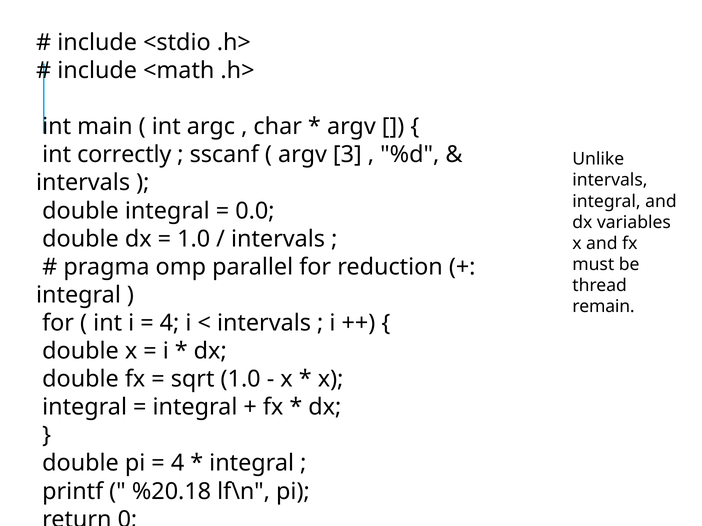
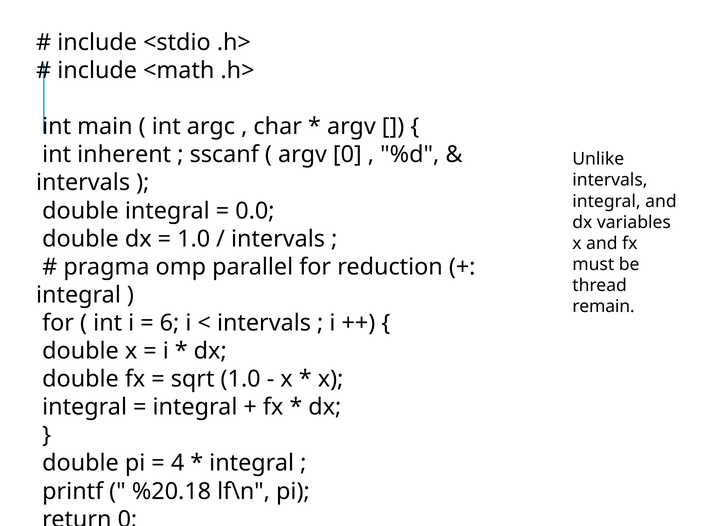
correctly: correctly -> inherent (124, 155)
argv 3: 3 -> 0 (347, 155)
4: 4 -> 6 (170, 323)
